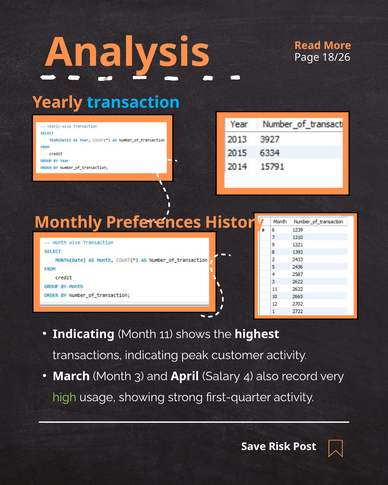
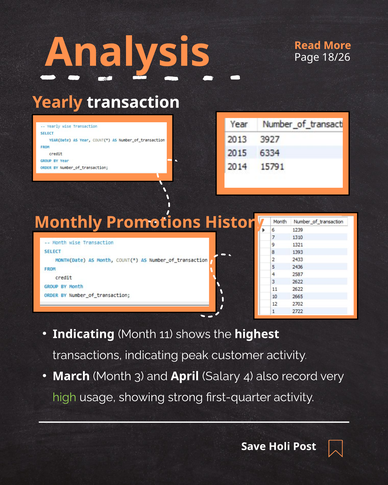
transaction colour: light blue -> white (133, 102)
Preferences: Preferences -> Promotions (153, 222)
Risk: Risk -> Holi (279, 447)
